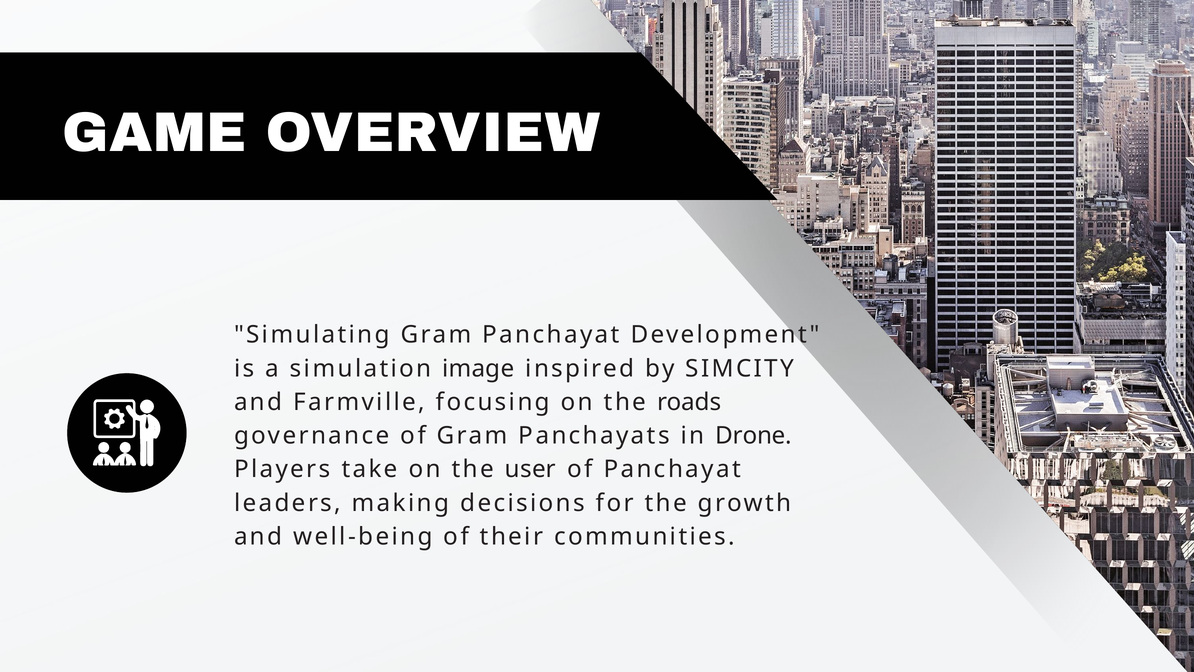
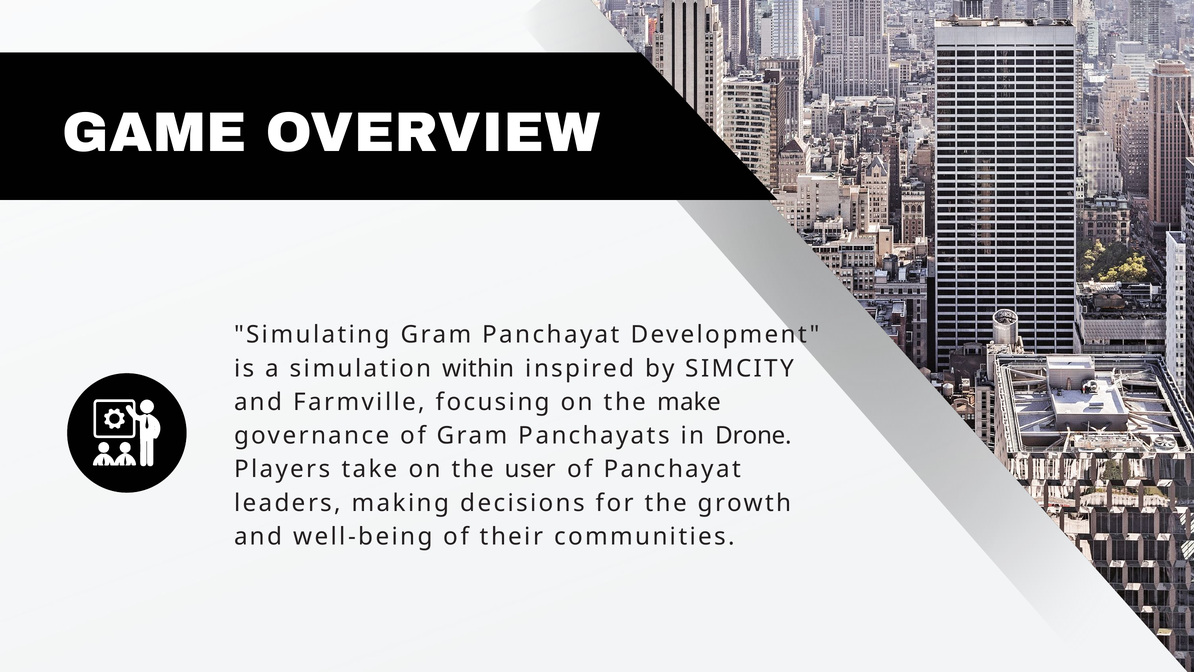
image: image -> within (478, 368)
roads: roads -> make (689, 402)
